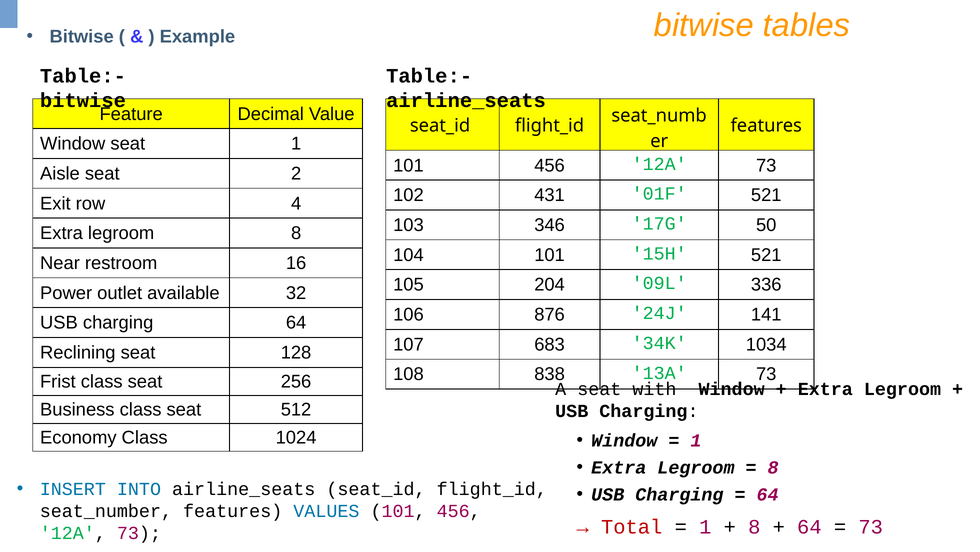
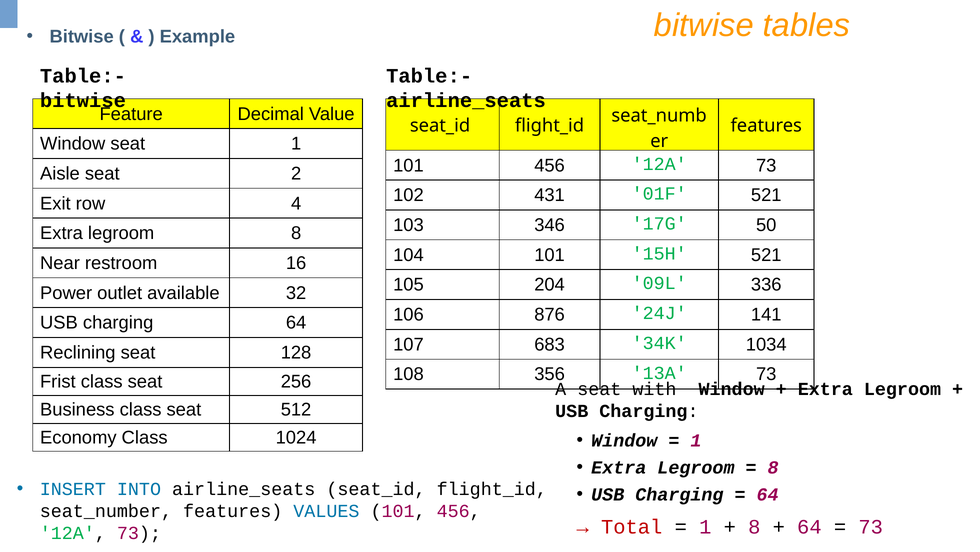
838: 838 -> 356 (550, 374)
